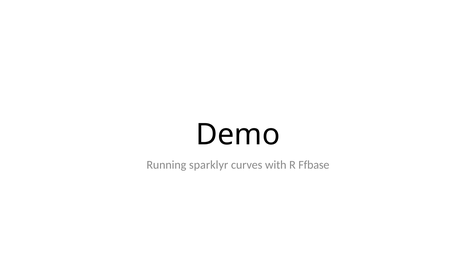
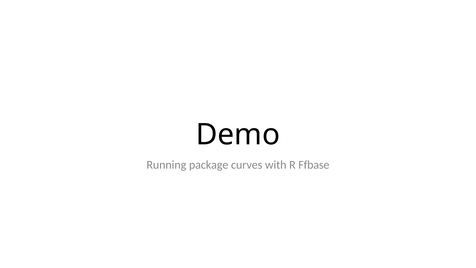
sparklyr: sparklyr -> package (209, 165)
